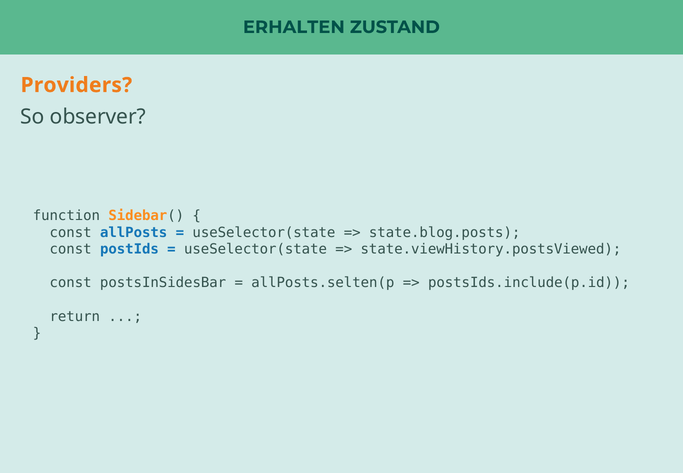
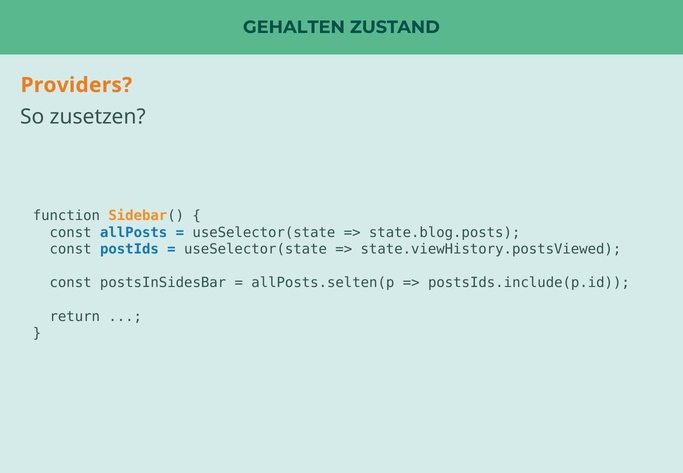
ERHALTEN: ERHALTEN -> GEHALTEN (294, 27)
observer: observer -> zusetzen (98, 117)
